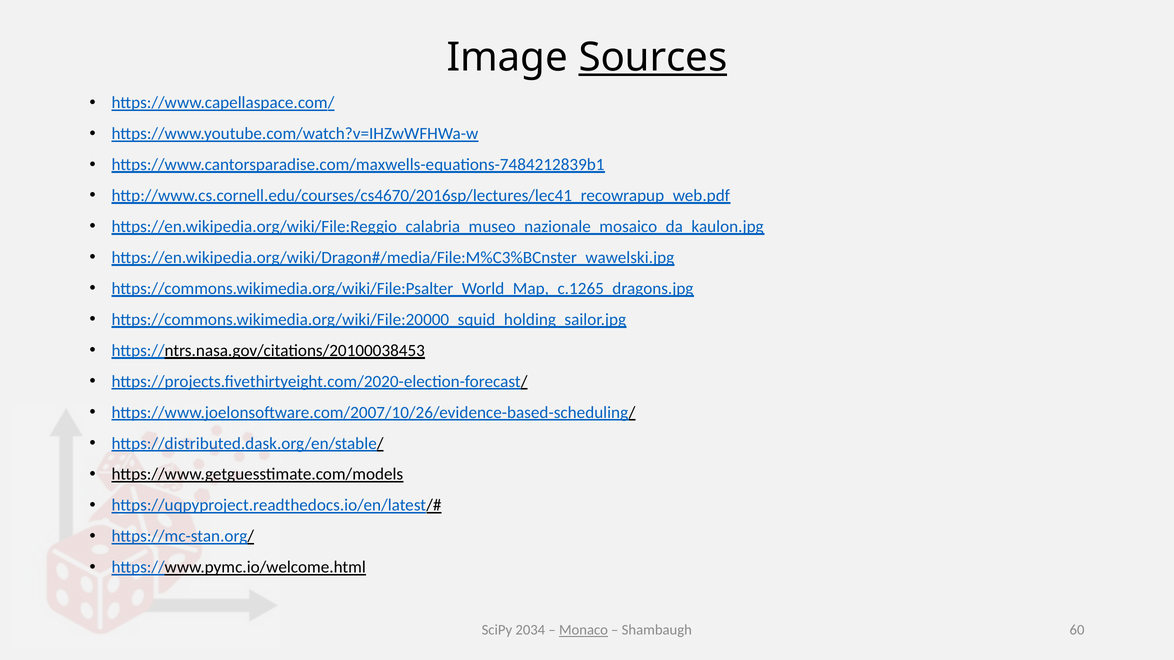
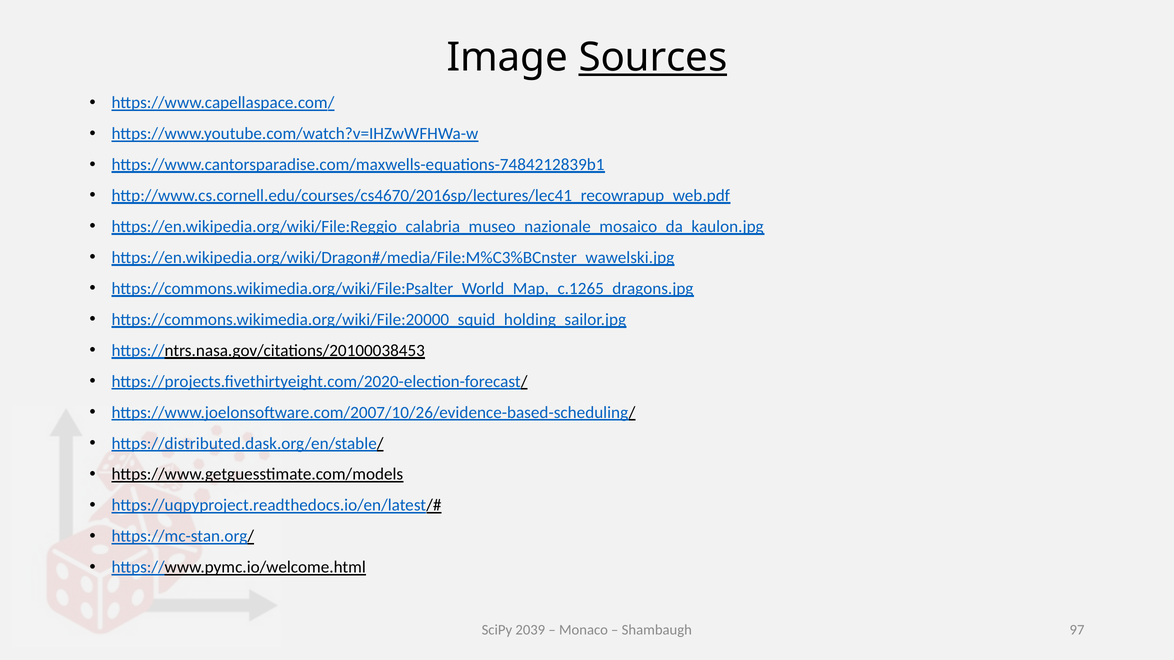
2034: 2034 -> 2039 (530, 631)
Monaco underline: present -> none (584, 631)
60: 60 -> 97 (1077, 631)
